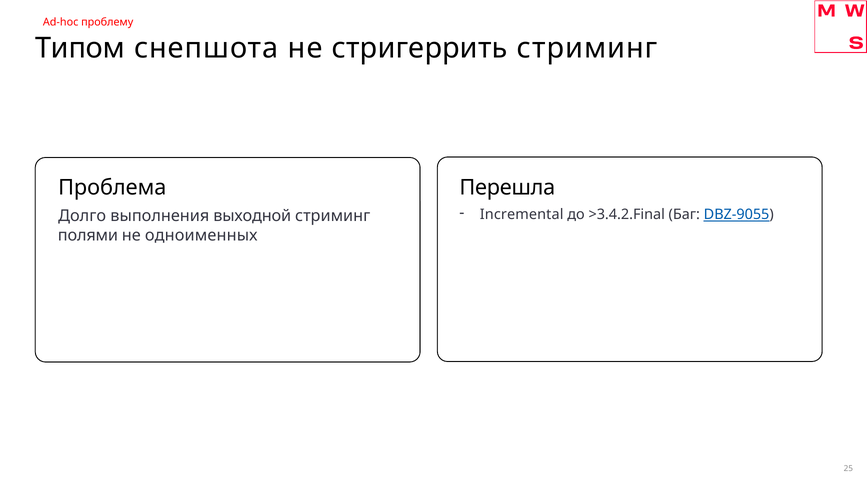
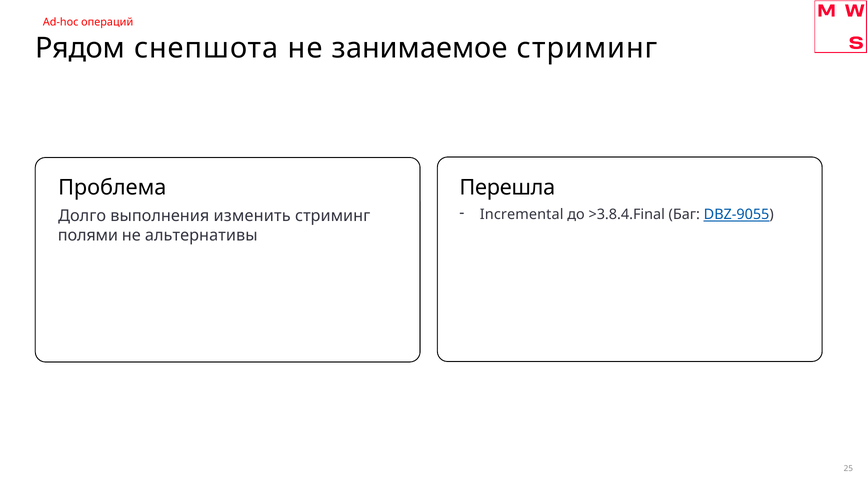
проблему: проблему -> операций (107, 22)
Типом: Типом -> Рядом (80, 48)
стригеррить: стригеррить -> занимаемое (420, 48)
>3.4.2.Final: >3.4.2.Final -> >3.8.4.Final (627, 214)
выходной: выходной -> изменить (252, 216)
одноименных: одноименных -> альтернативы (201, 235)
